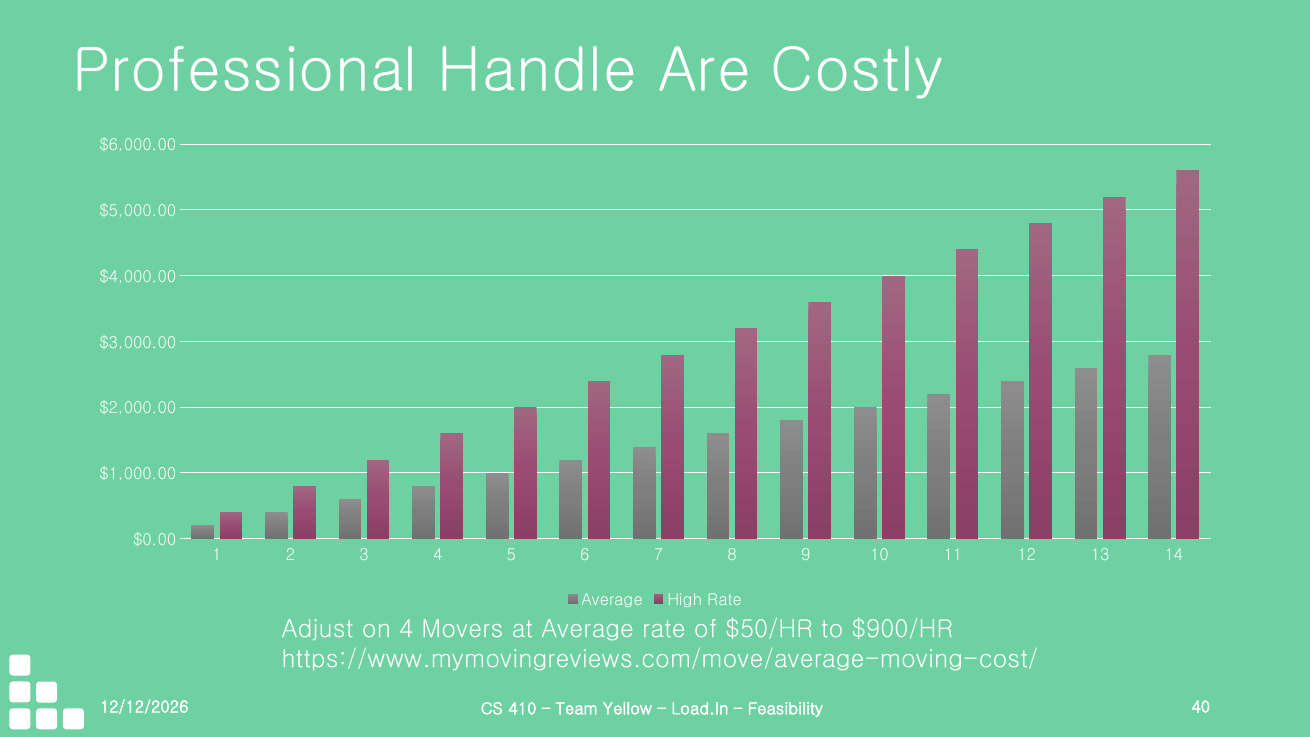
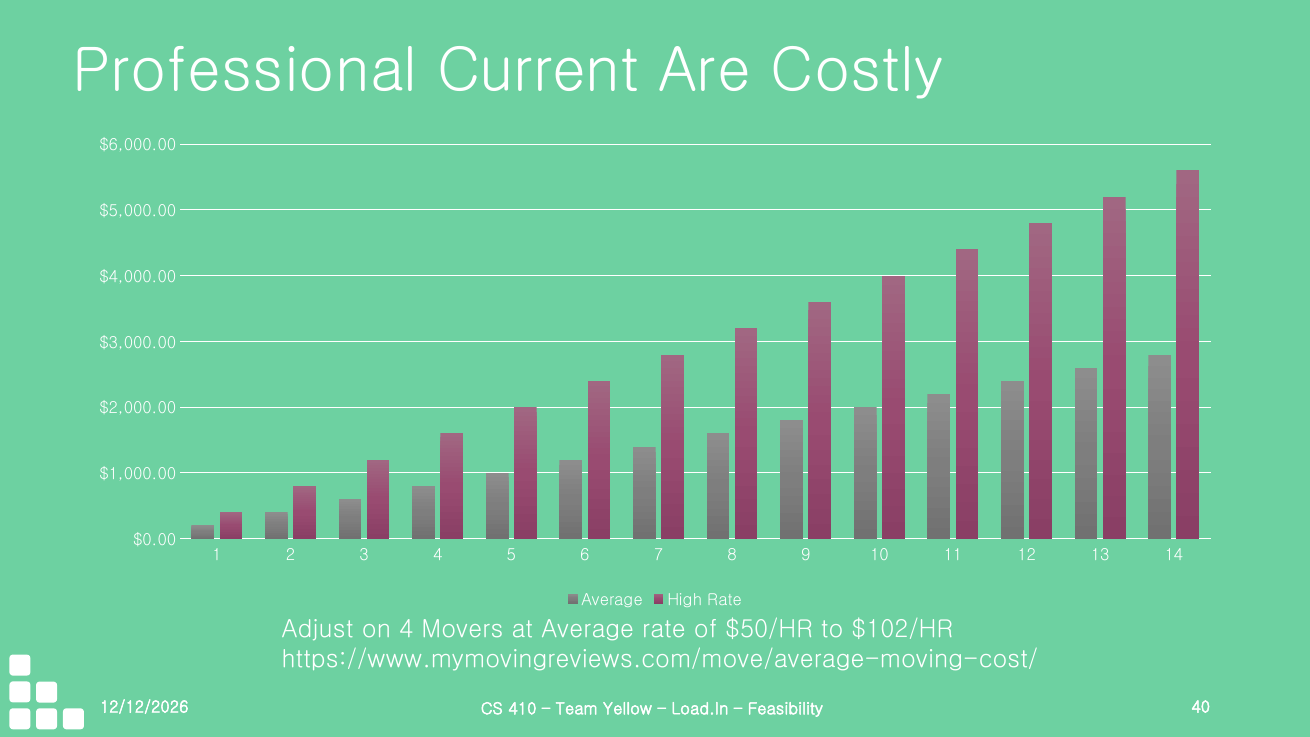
Handle: Handle -> Current (538, 71)
$900/HR: $900/HR -> $102/HR (902, 630)
